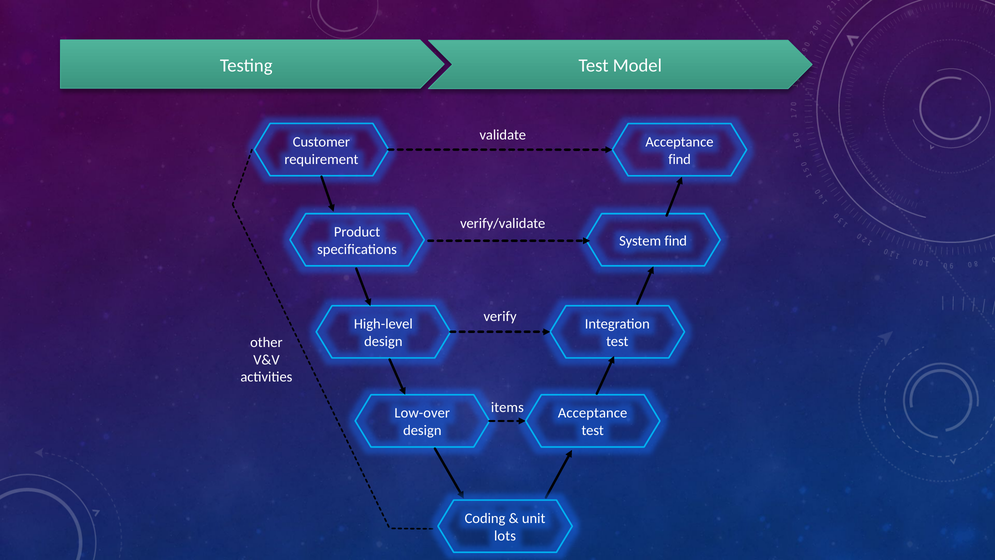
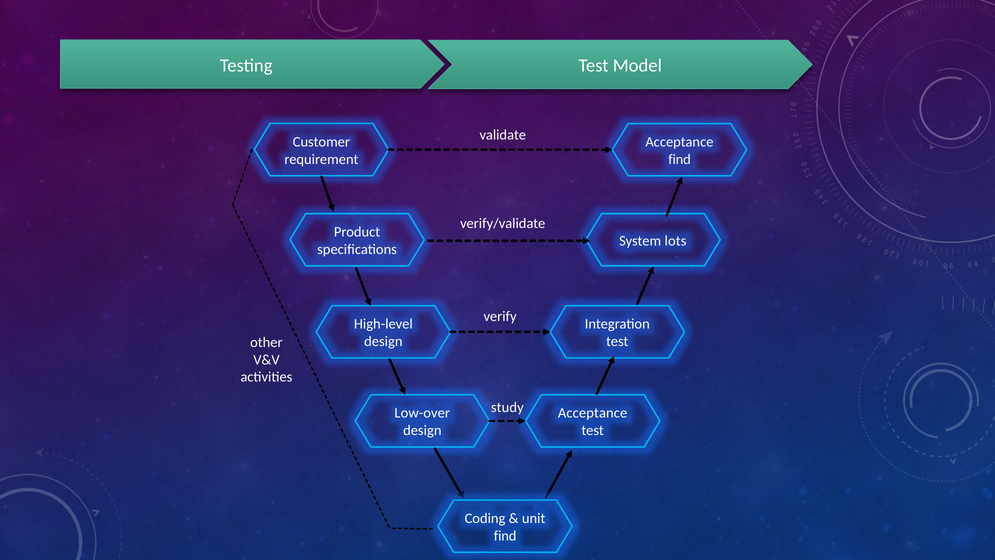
System find: find -> lots (676, 241)
items: items -> study (507, 407)
lots: lots -> find (505, 536)
